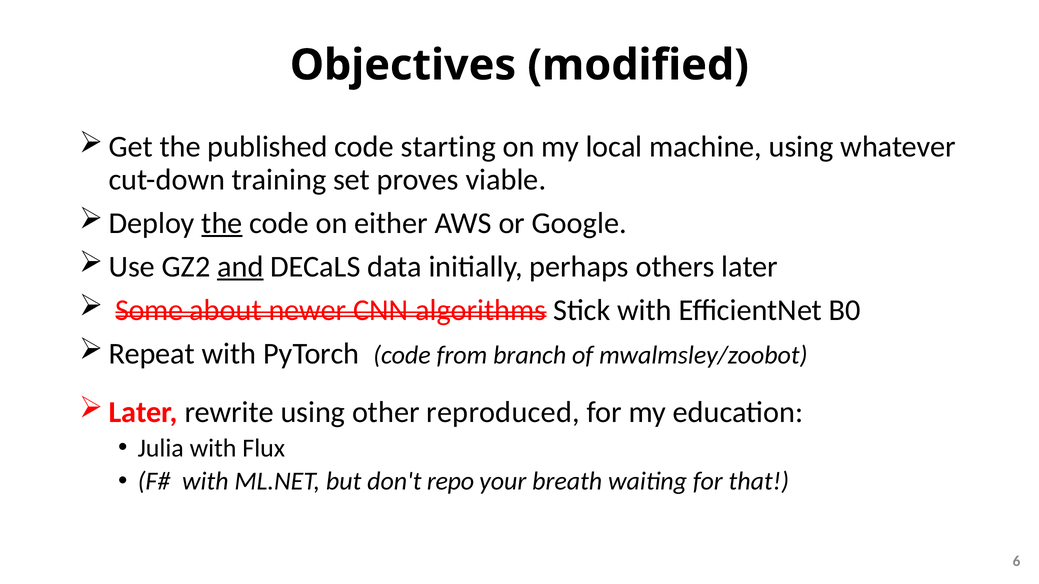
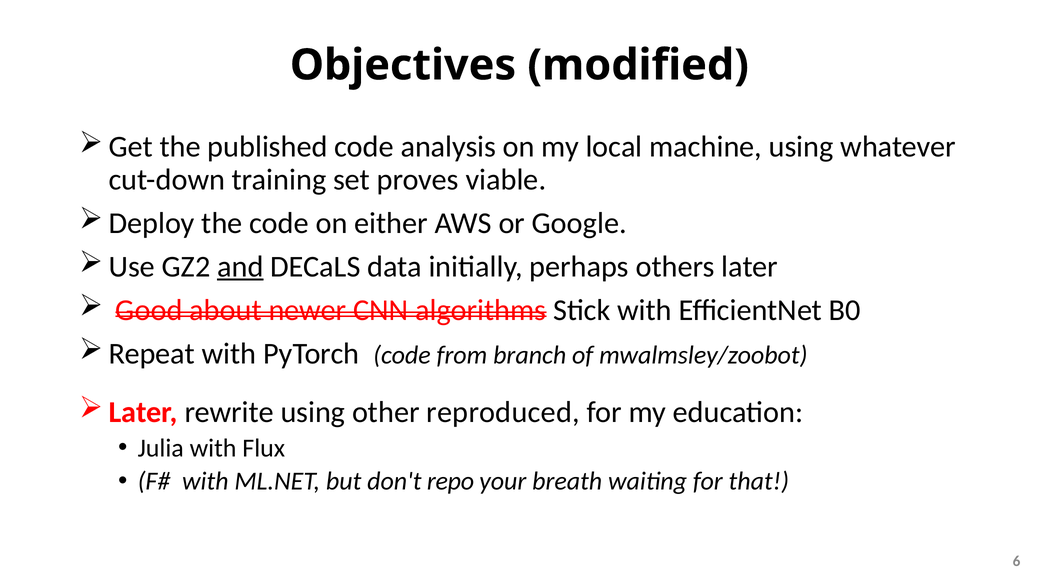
starting: starting -> analysis (448, 147)
the underline: present -> none (222, 223)
Some: Some -> Good (149, 310)
